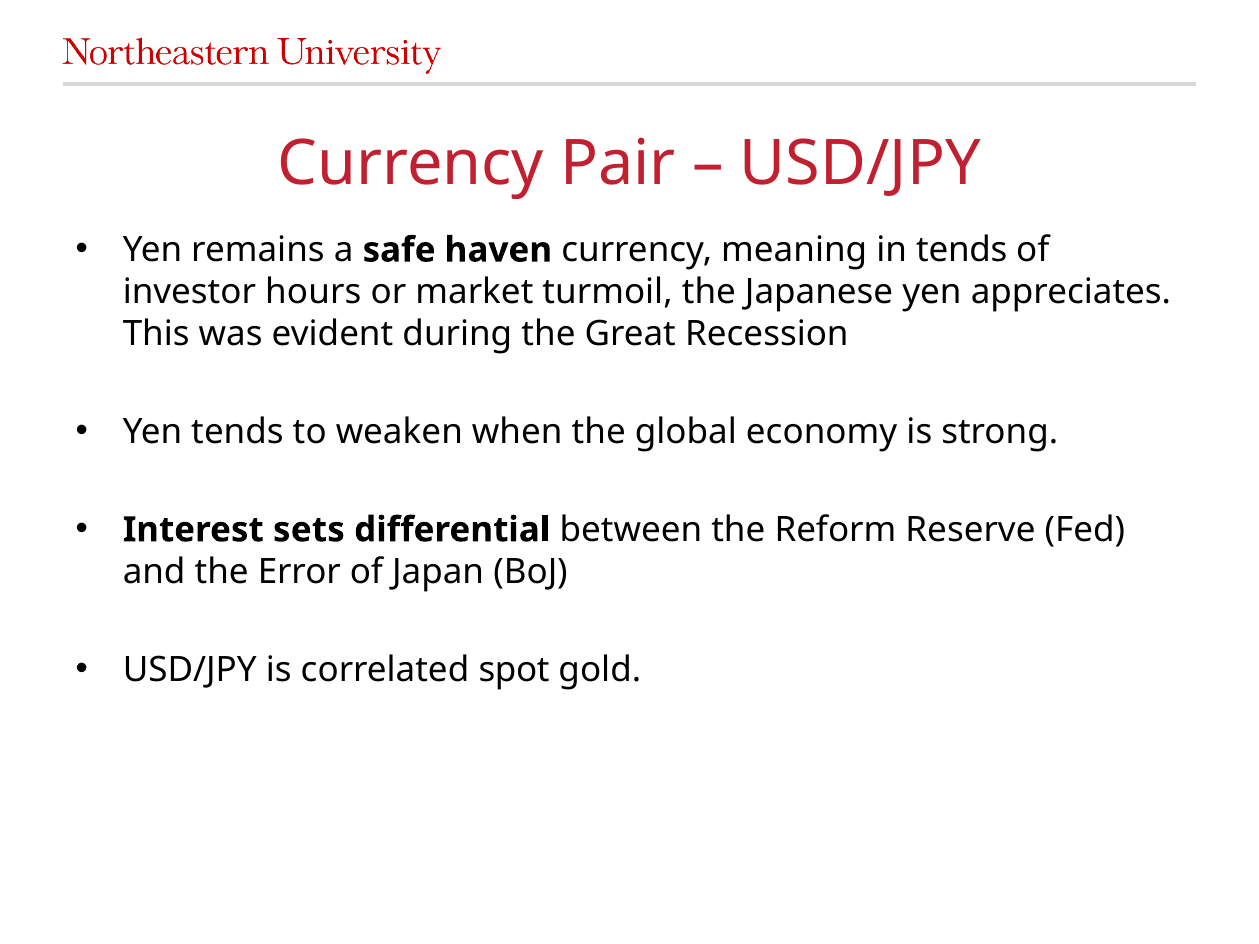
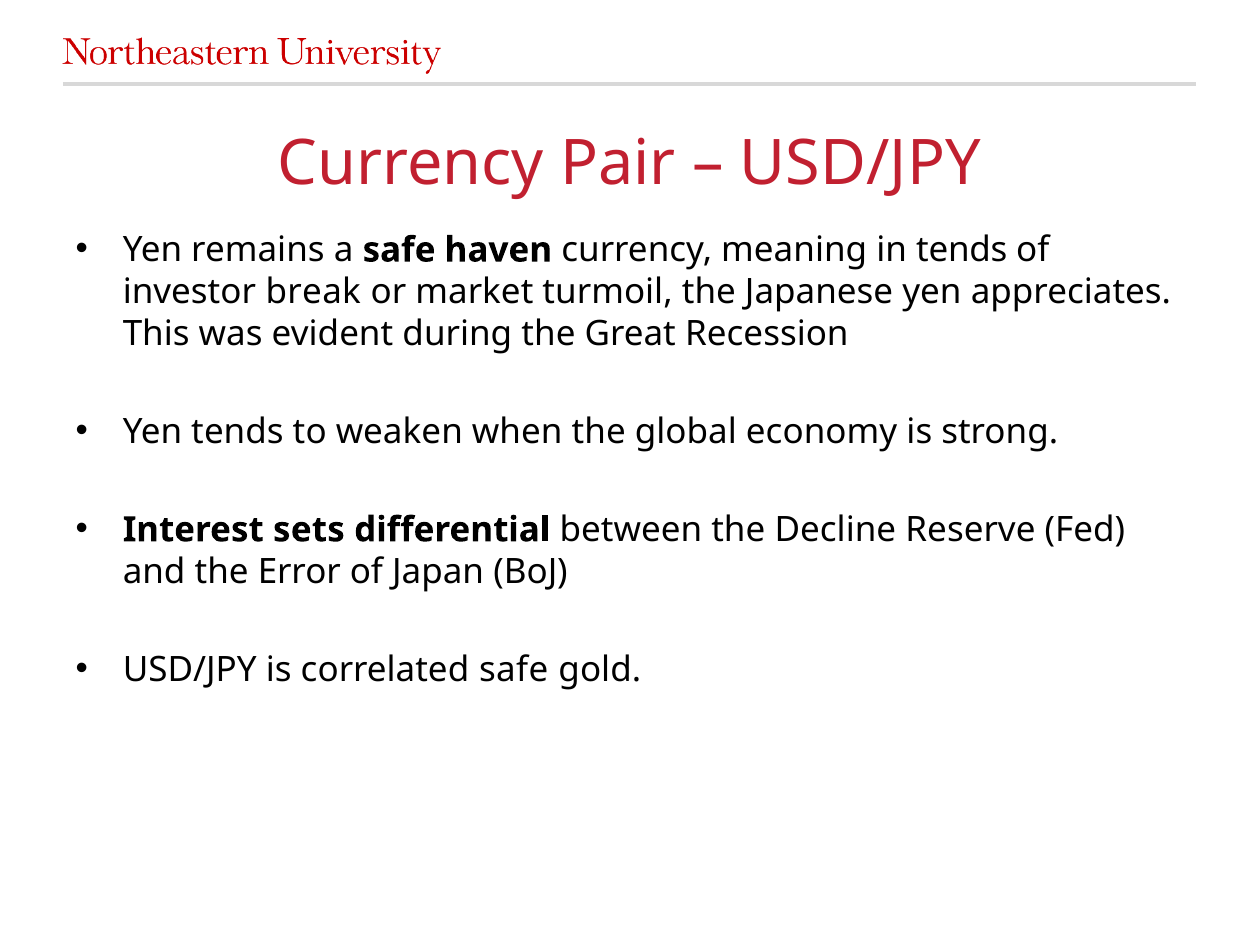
hours: hours -> break (313, 292)
Reform: Reform -> Decline (835, 530)
correlated spot: spot -> safe (514, 670)
